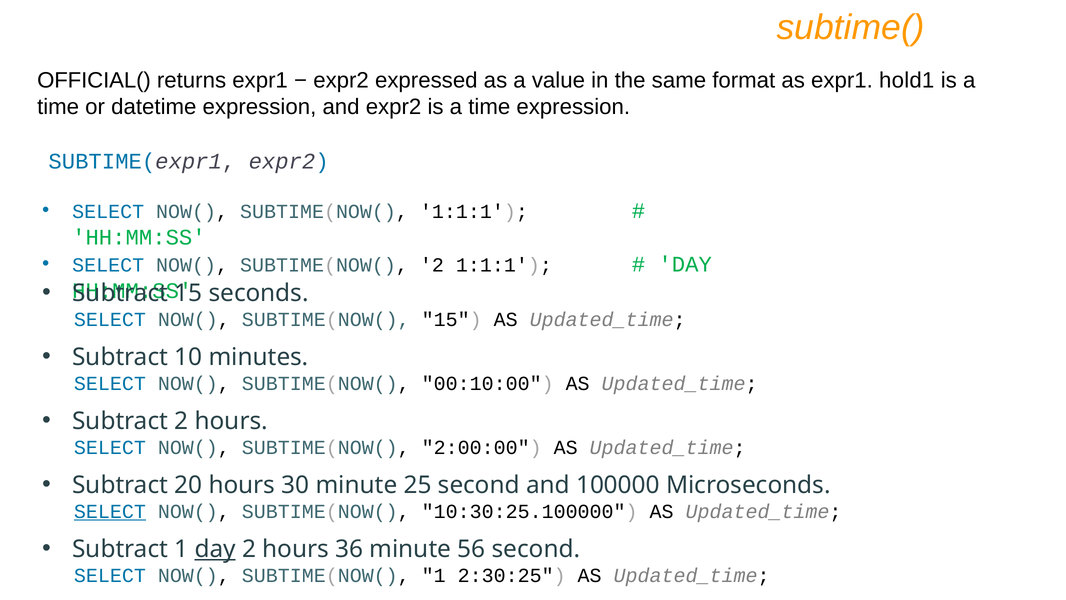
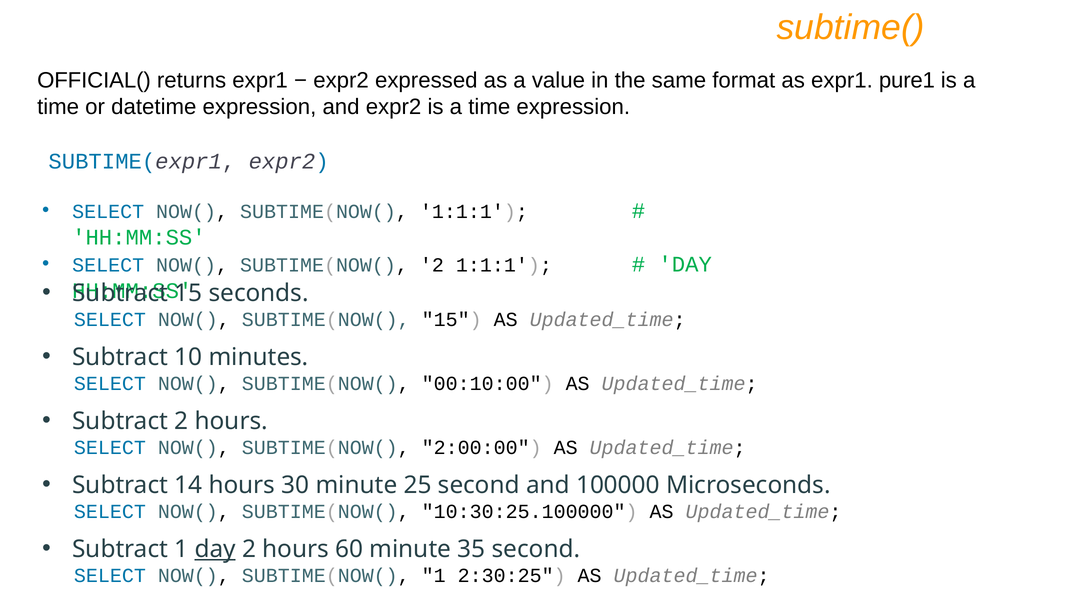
hold1: hold1 -> pure1 (907, 80)
20: 20 -> 14 (188, 485)
SELECT underline: present -> none (110, 511)
36: 36 -> 60 (349, 549)
56: 56 -> 35 (471, 549)
